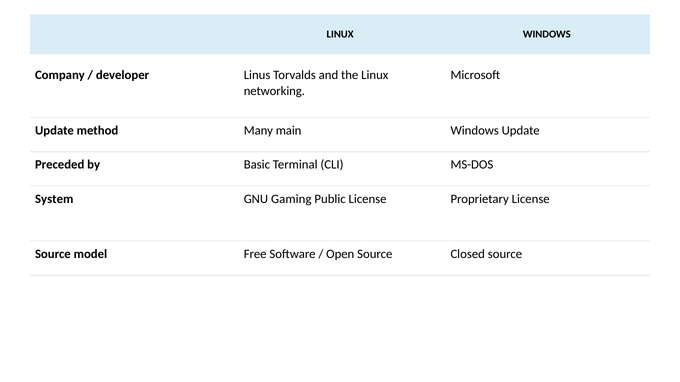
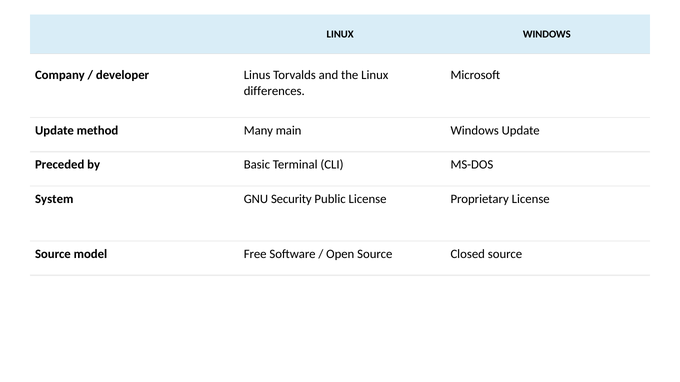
networking: networking -> differences (274, 91)
Gaming: Gaming -> Security (291, 199)
